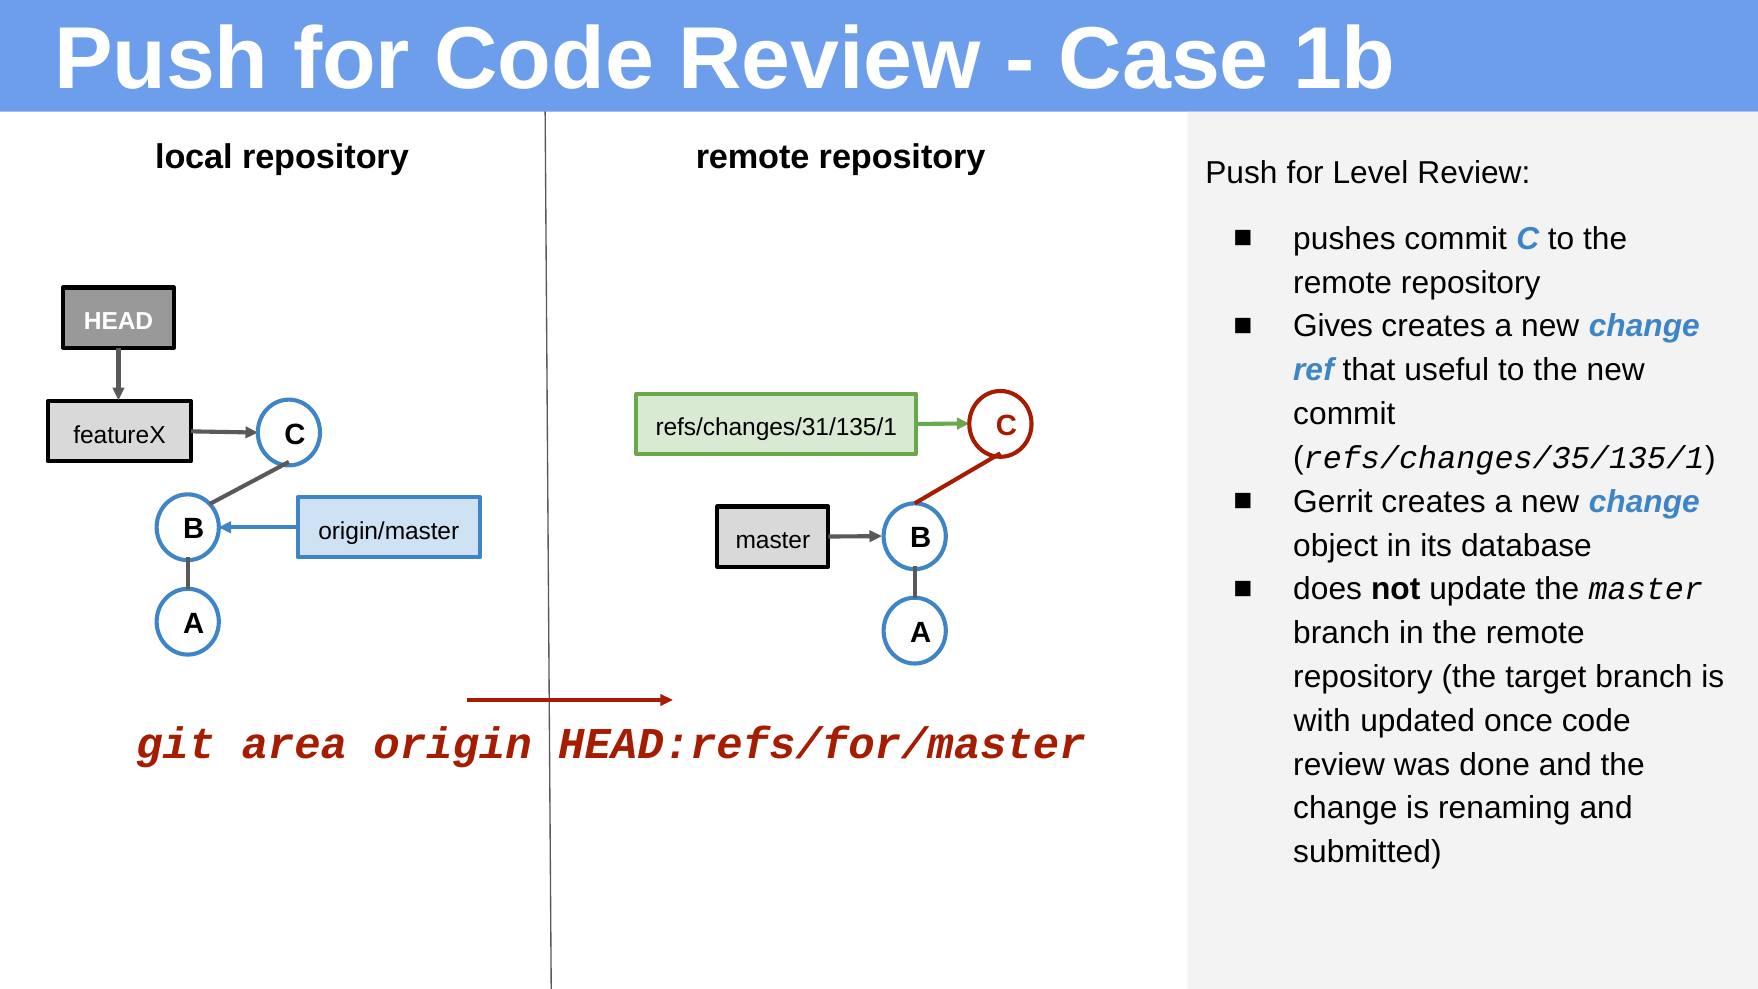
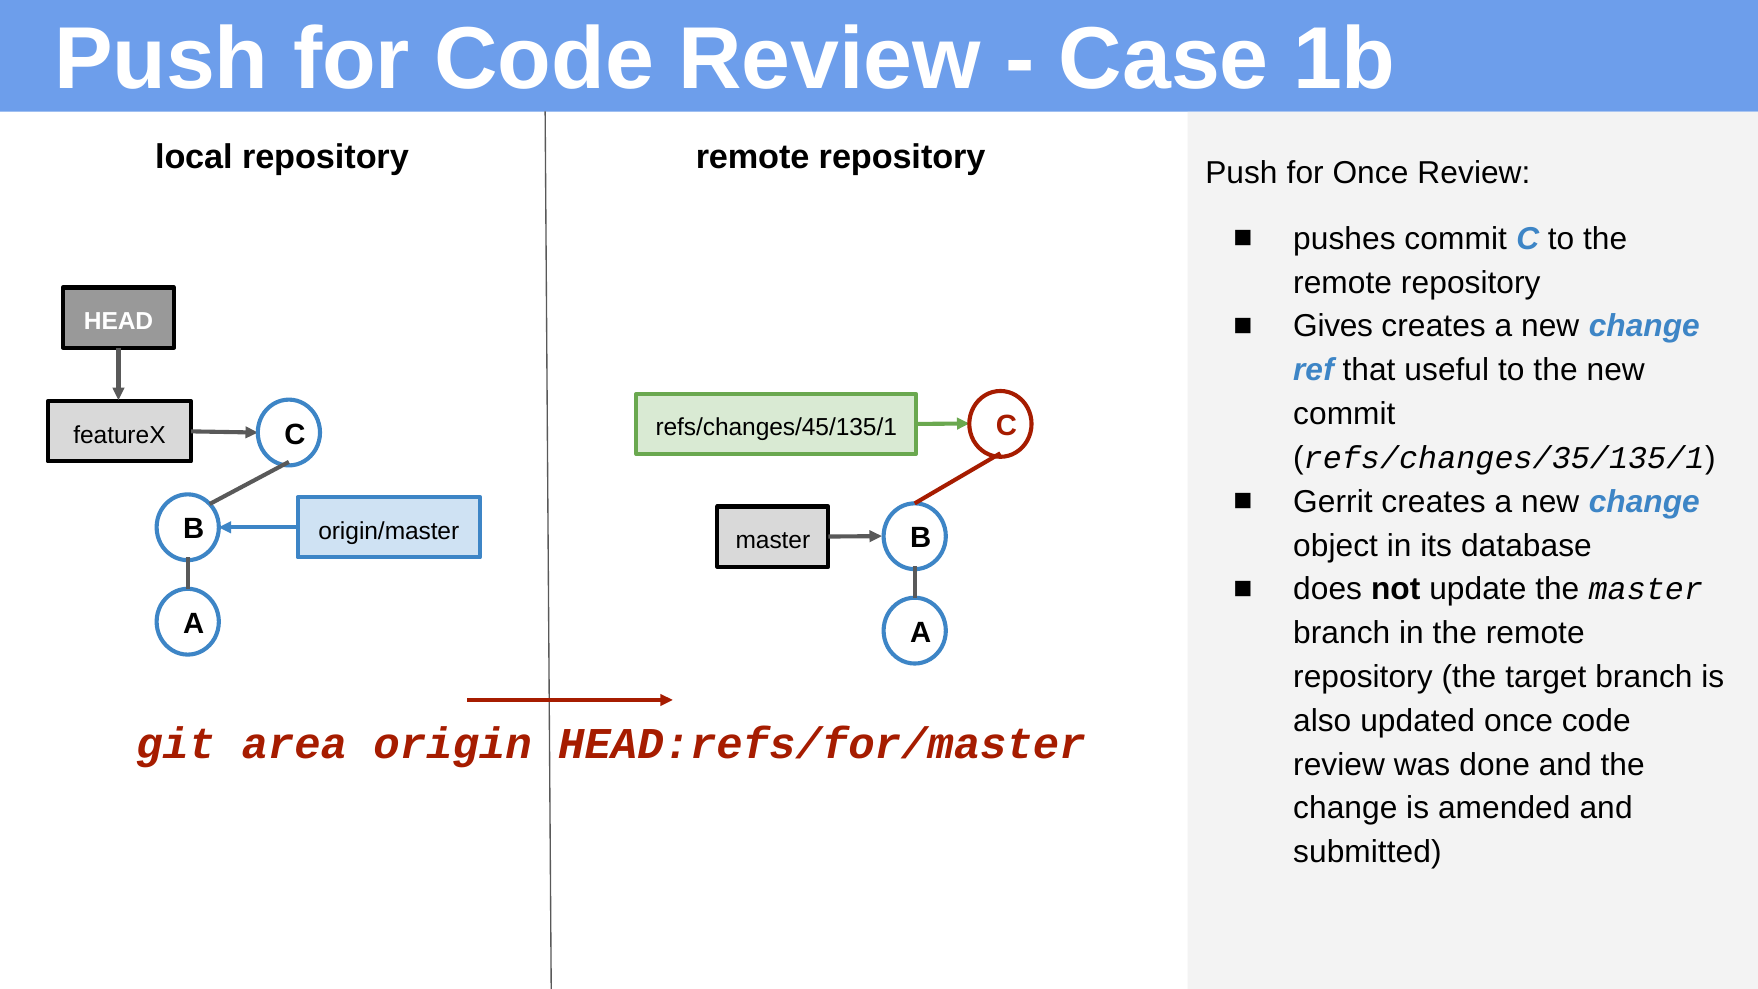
for Level: Level -> Once (1370, 173)
refs/changes/31/135/1: refs/changes/31/135/1 -> refs/changes/45/135/1 (776, 428)
with: with -> also (1322, 721)
renaming: renaming -> amended (1504, 808)
